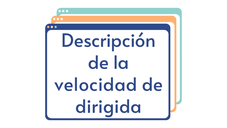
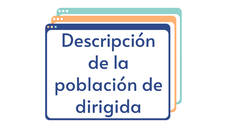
velocidad: velocidad -> población (96, 85)
